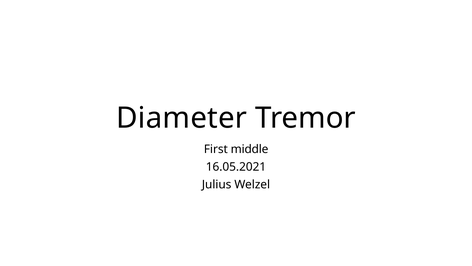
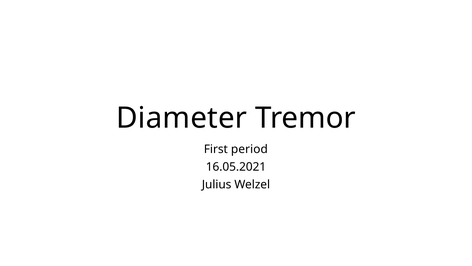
middle: middle -> period (249, 149)
